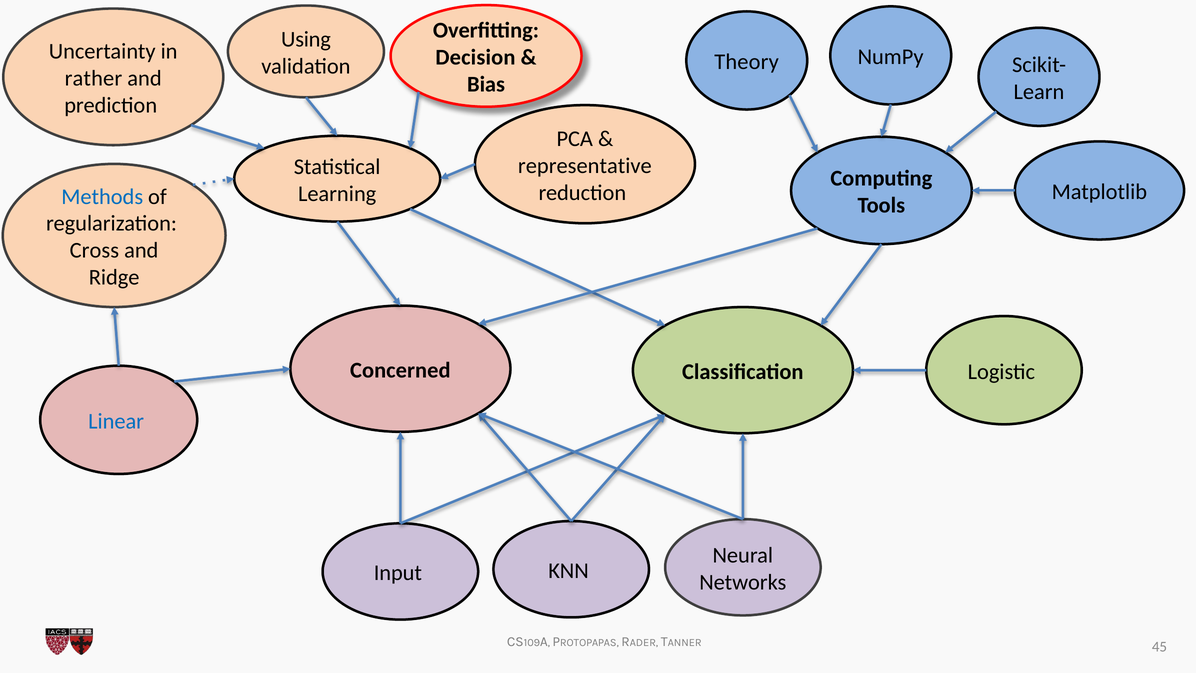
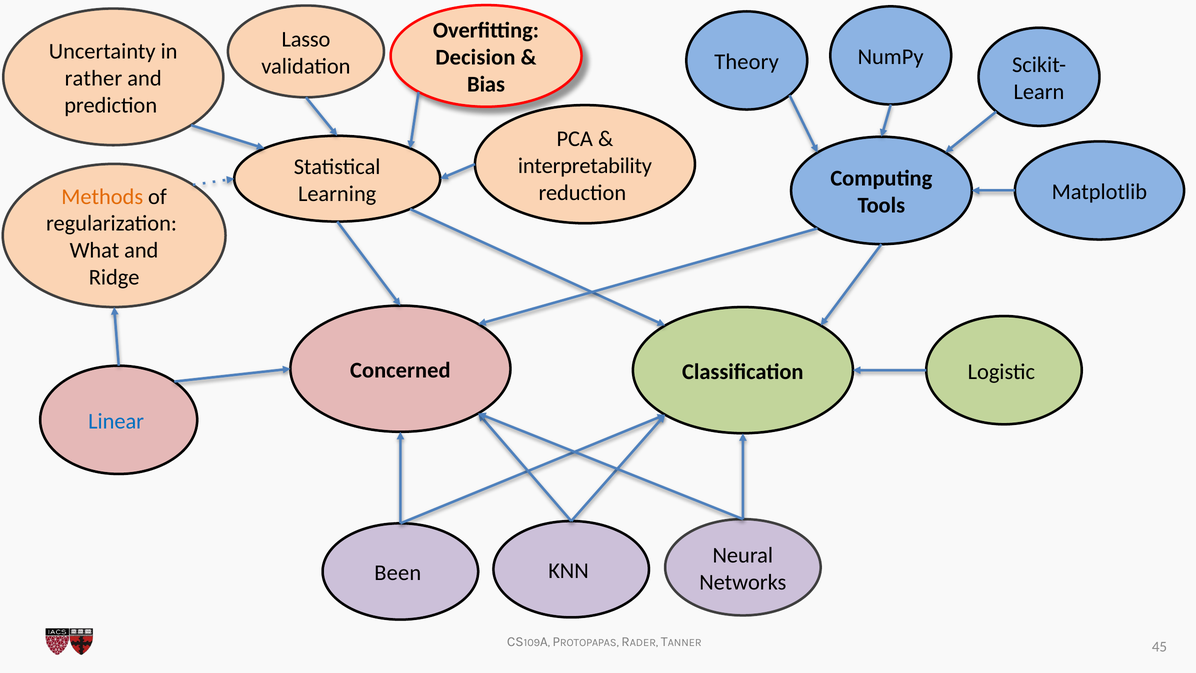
Using: Using -> Lasso (306, 39)
representative: representative -> interpretability (585, 166)
Methods colour: blue -> orange (102, 197)
Cross: Cross -> What (94, 250)
Input: Input -> Been (398, 573)
